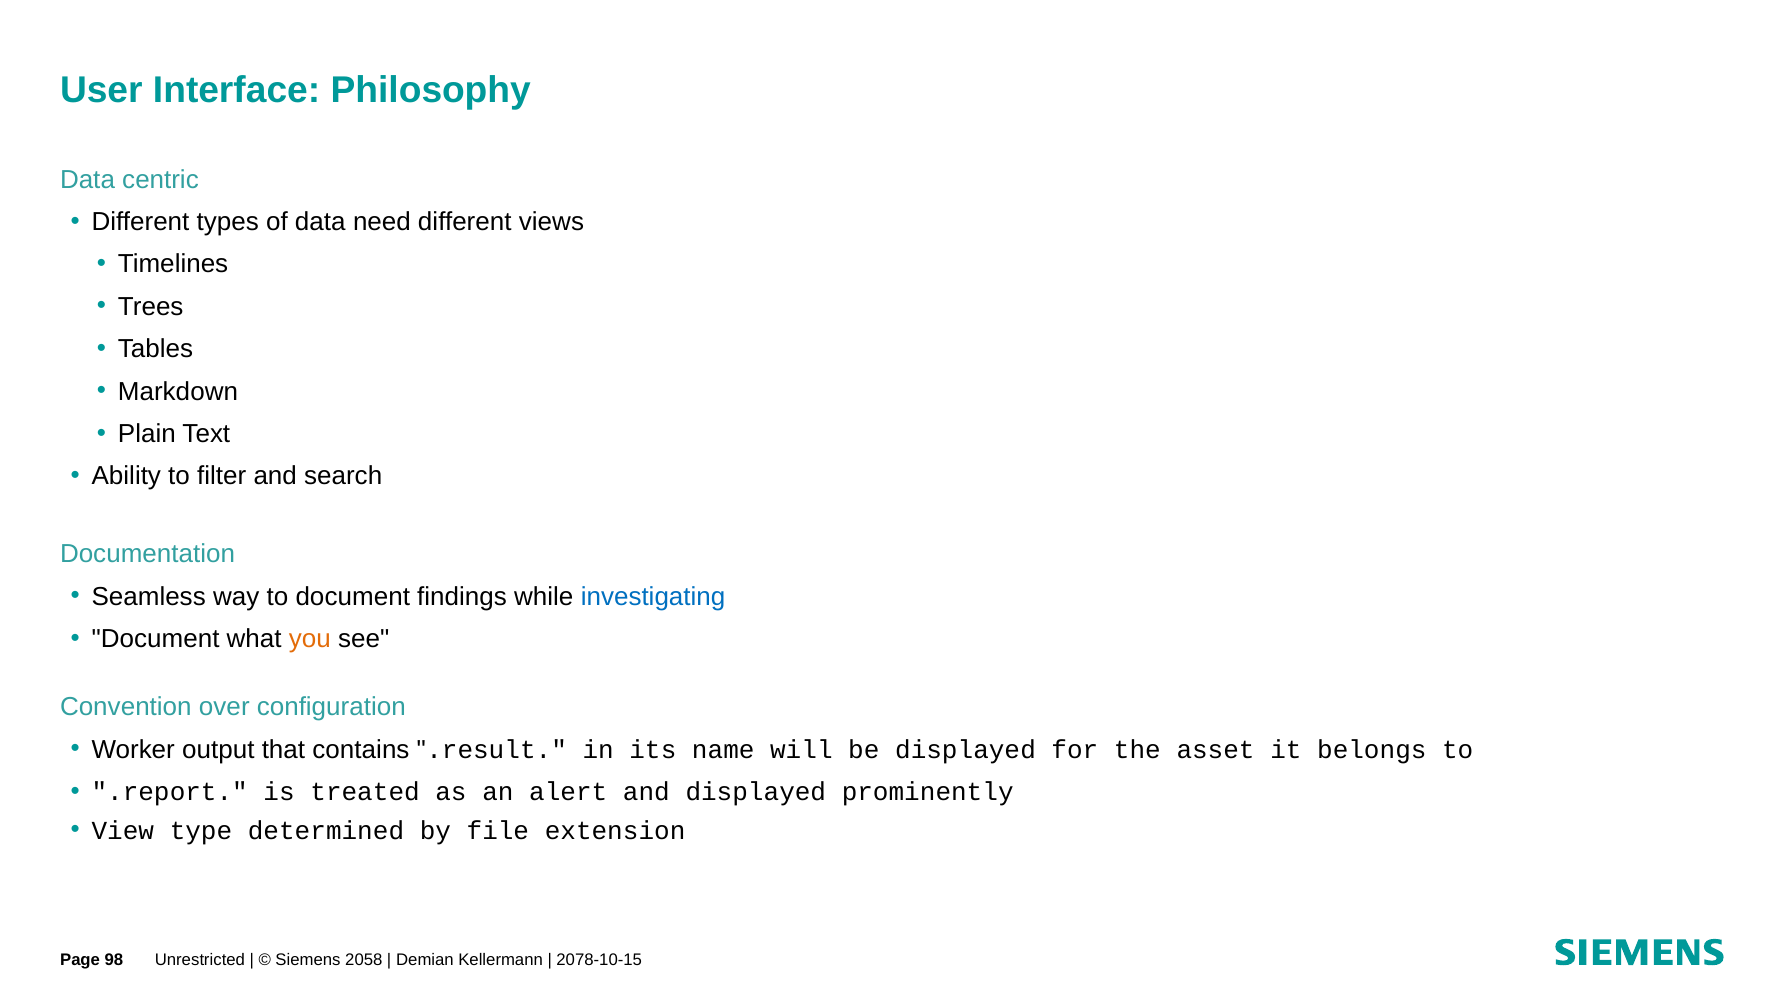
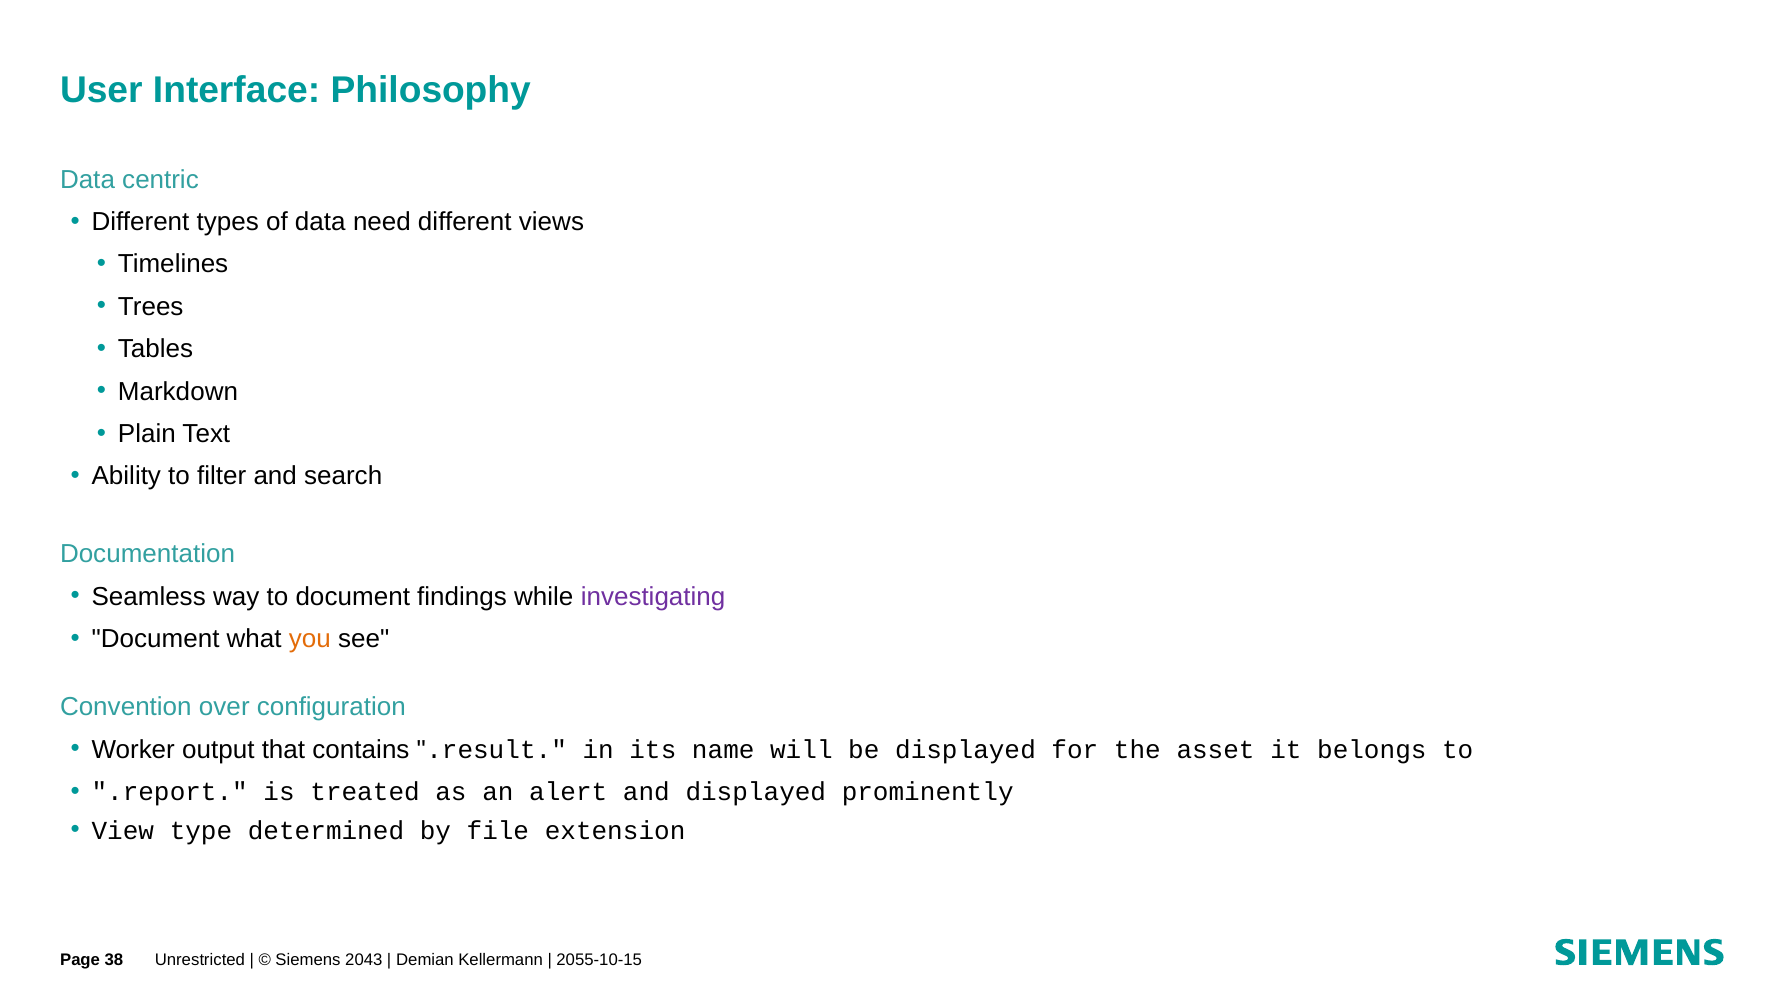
investigating colour: blue -> purple (653, 597)
98: 98 -> 38 (114, 960)
2058: 2058 -> 2043 (364, 960)
2078-10-15: 2078-10-15 -> 2055-10-15 (599, 960)
